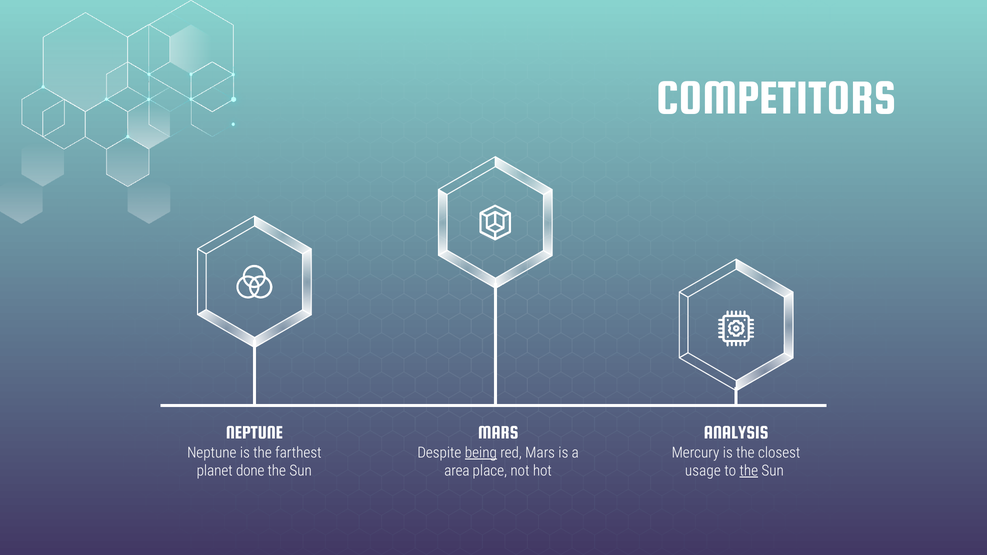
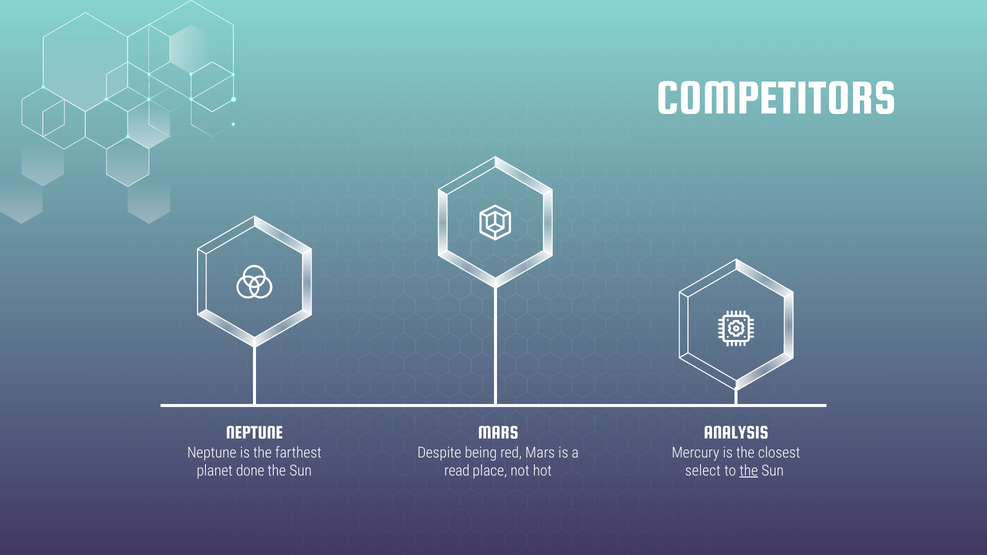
being underline: present -> none (481, 453)
area: area -> read (457, 471)
usage: usage -> select (703, 471)
